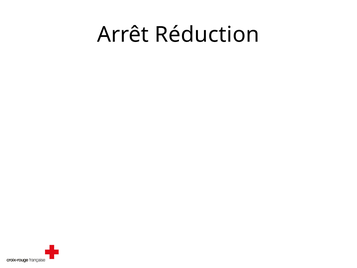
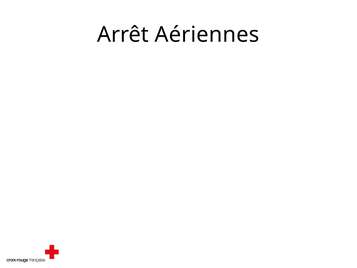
Réduction: Réduction -> Aériennes (207, 35)
